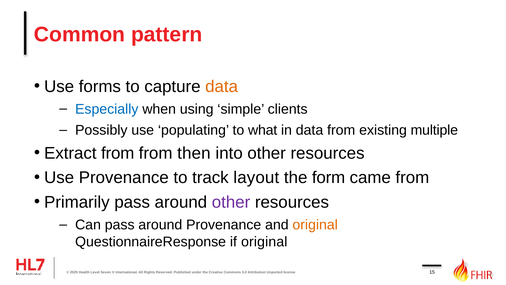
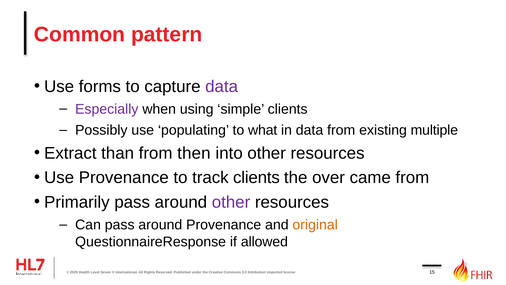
data colour: orange -> purple (222, 86)
Especially colour: blue -> purple (107, 109)
Extract from: from -> than (118, 153)
track layout: layout -> clients (256, 178)
form: form -> over (329, 178)
if original: original -> allowed (264, 241)
